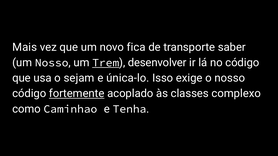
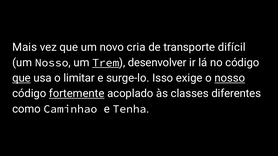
fica: fica -> cria (136, 47)
saber: saber -> difícil (232, 47)
que underline: none -> present (21, 78)
sejam: sejam -> limitar (79, 78)
única-lo: única-lo -> surge-lo (128, 78)
nosso underline: none -> present (230, 78)
complexo: complexo -> diferentes (236, 94)
